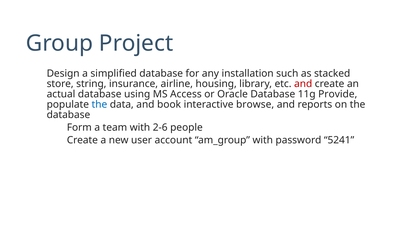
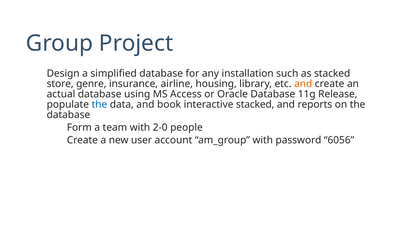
string: string -> genre (91, 84)
and colour: red -> orange (303, 84)
Provide: Provide -> Release (338, 94)
interactive browse: browse -> stacked (255, 105)
2-6: 2-6 -> 2-0 (160, 128)
5241: 5241 -> 6056 (339, 140)
